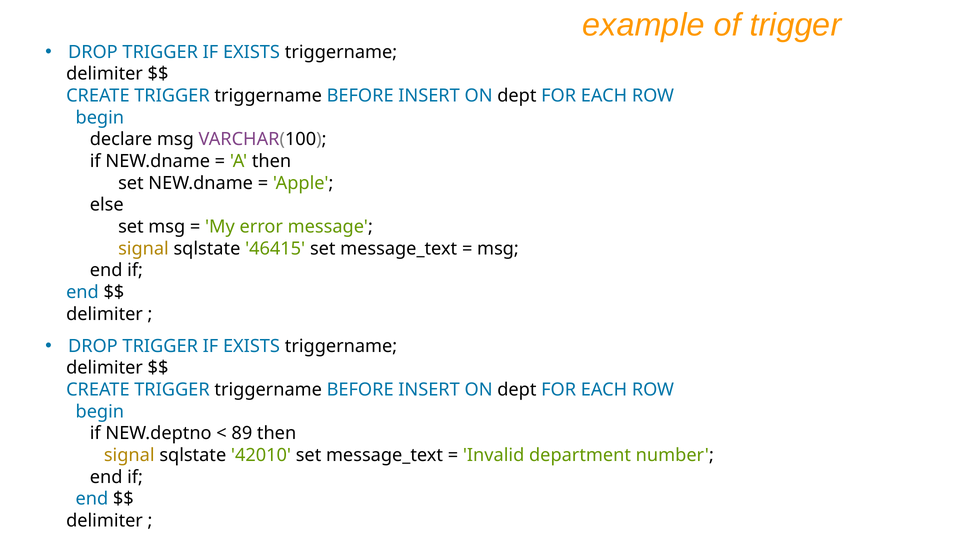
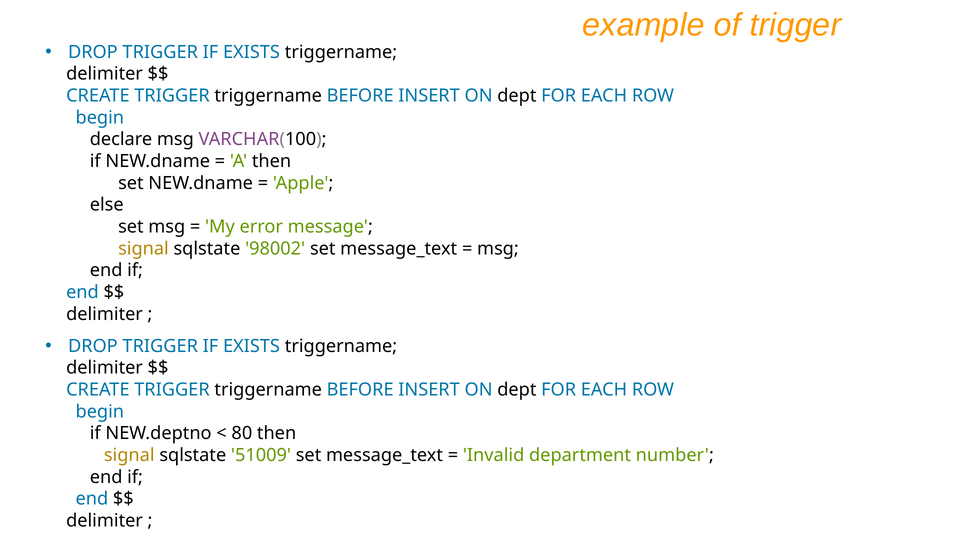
46415: 46415 -> 98002 (275, 248)
89: 89 -> 80 (242, 433)
42010: 42010 -> 51009 (261, 455)
